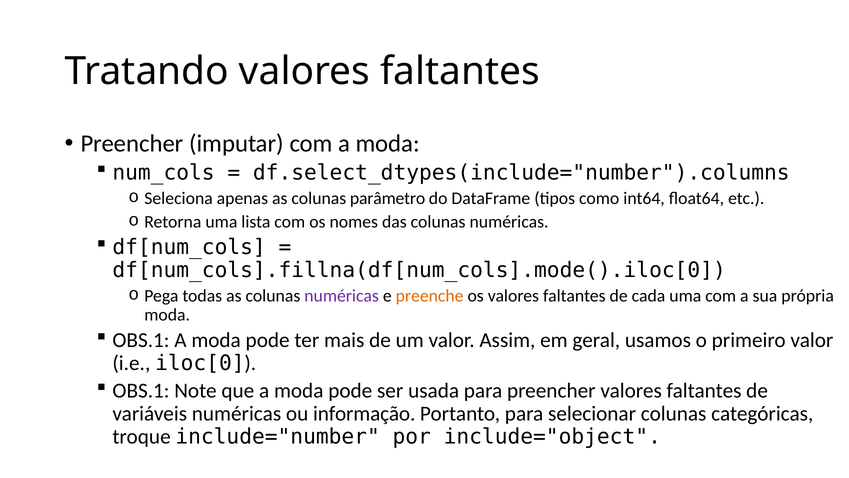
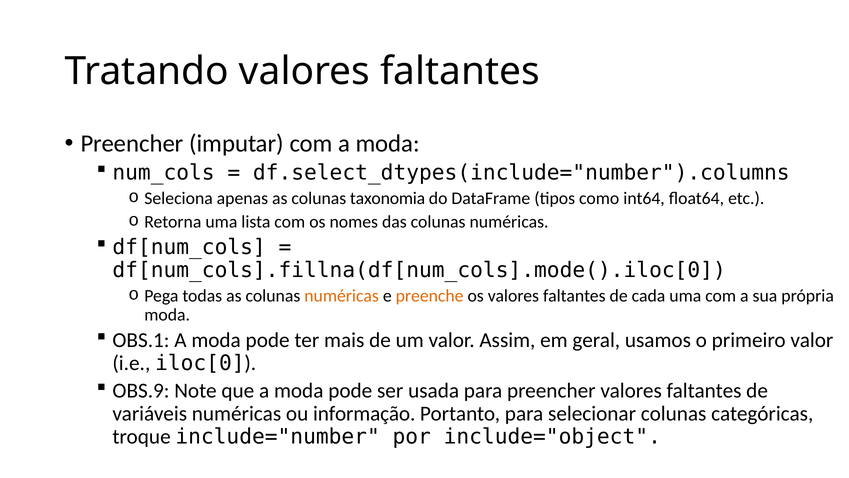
parâmetro: parâmetro -> taxonomia (388, 198)
numéricas colour: purple -> orange (342, 296)
OBS.1: OBS.1 -> OBS.9 (141, 390)
